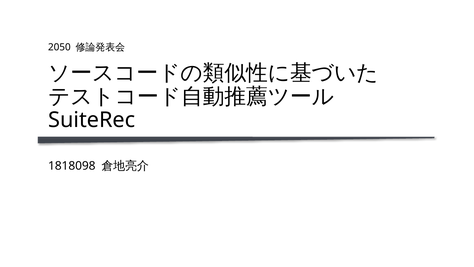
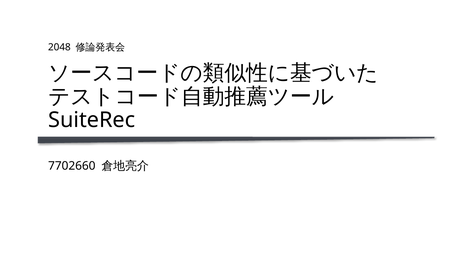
2050: 2050 -> 2048 (59, 47)
1818098: 1818098 -> 7702660 (72, 166)
